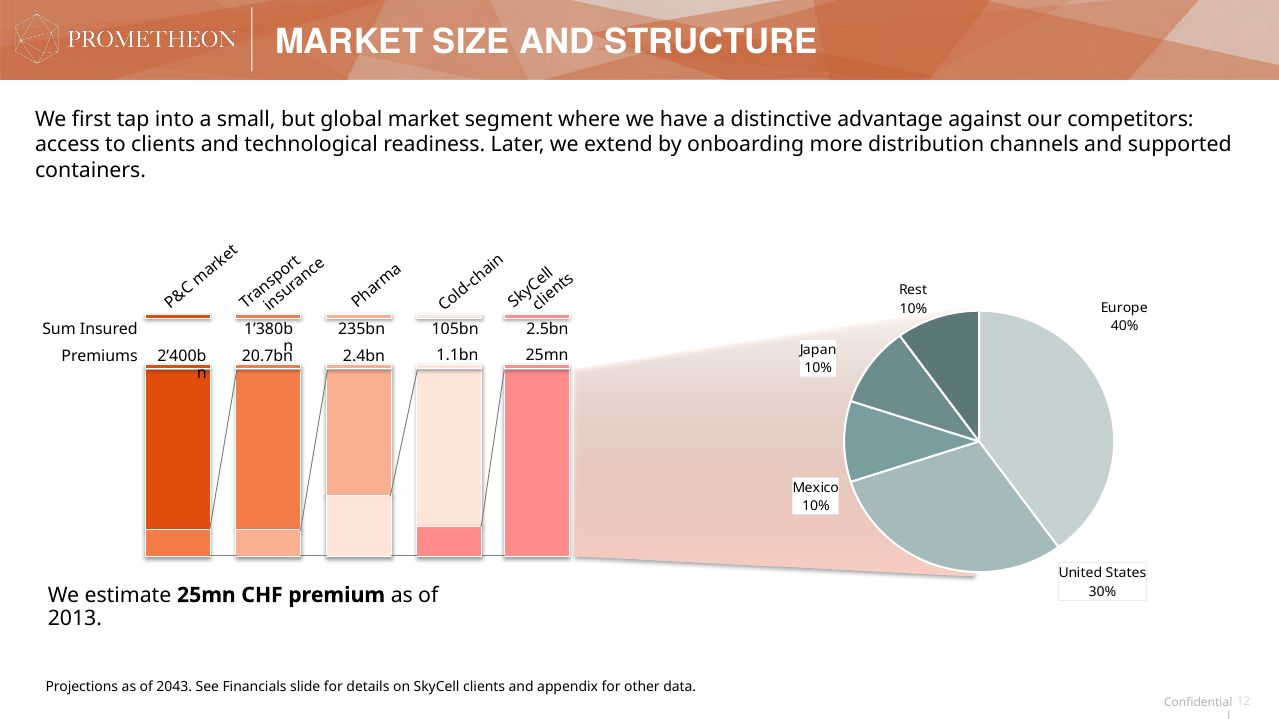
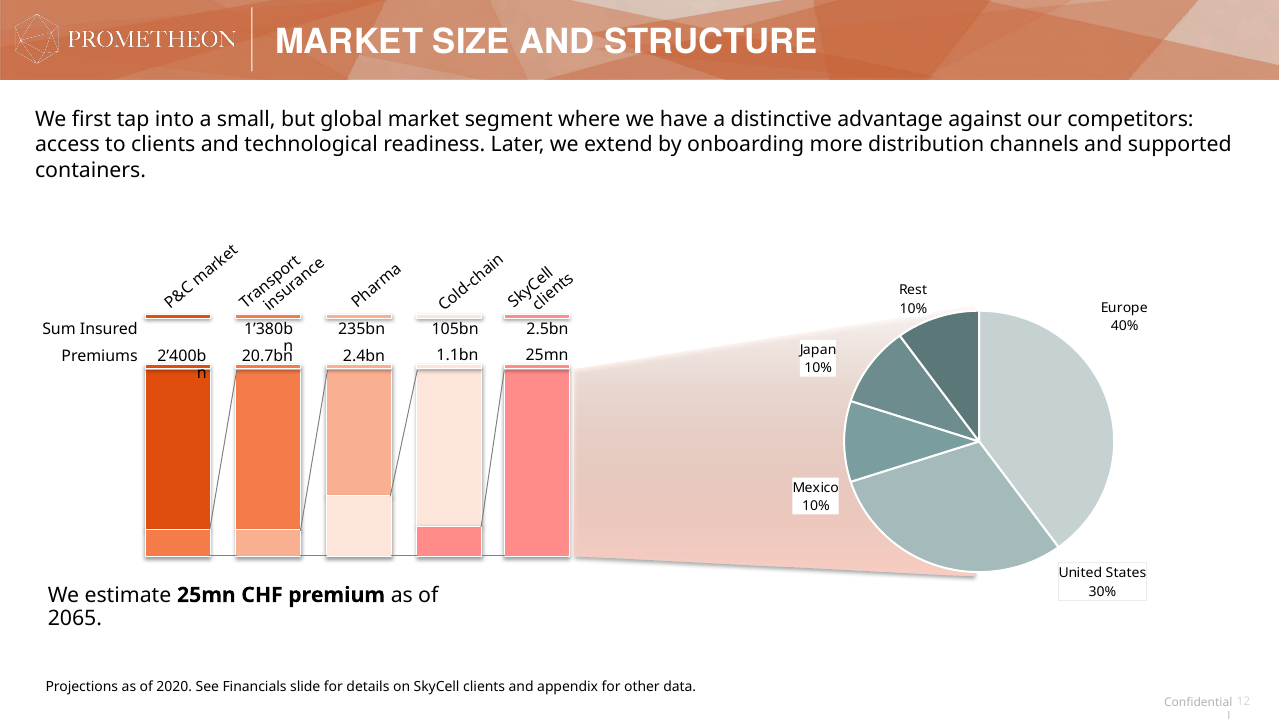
2013: 2013 -> 2065 (75, 618)
2043: 2043 -> 2020 (174, 687)
